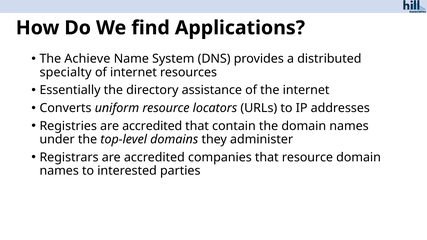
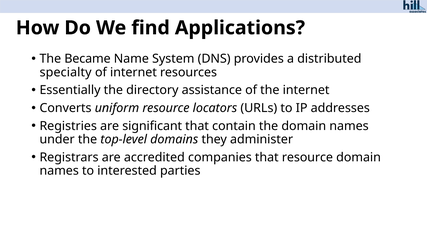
Achieve: Achieve -> Became (88, 59)
Registries are accredited: accredited -> significant (152, 126)
